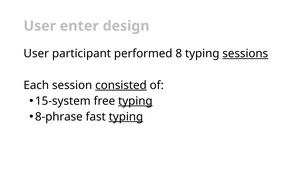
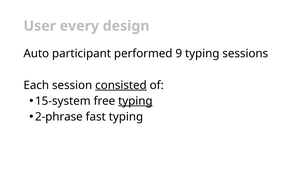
enter: enter -> every (79, 26)
User: User -> Auto (36, 53)
8: 8 -> 9 (179, 53)
sessions underline: present -> none (245, 53)
8-phrase: 8-phrase -> 2-phrase (59, 116)
typing underline: present -> none (126, 116)
